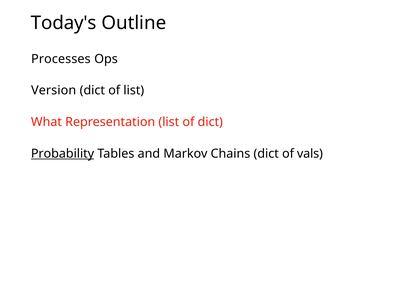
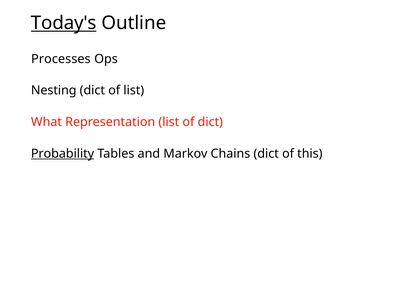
Today's underline: none -> present (64, 23)
Version: Version -> Nesting (54, 90)
vals: vals -> this (310, 153)
